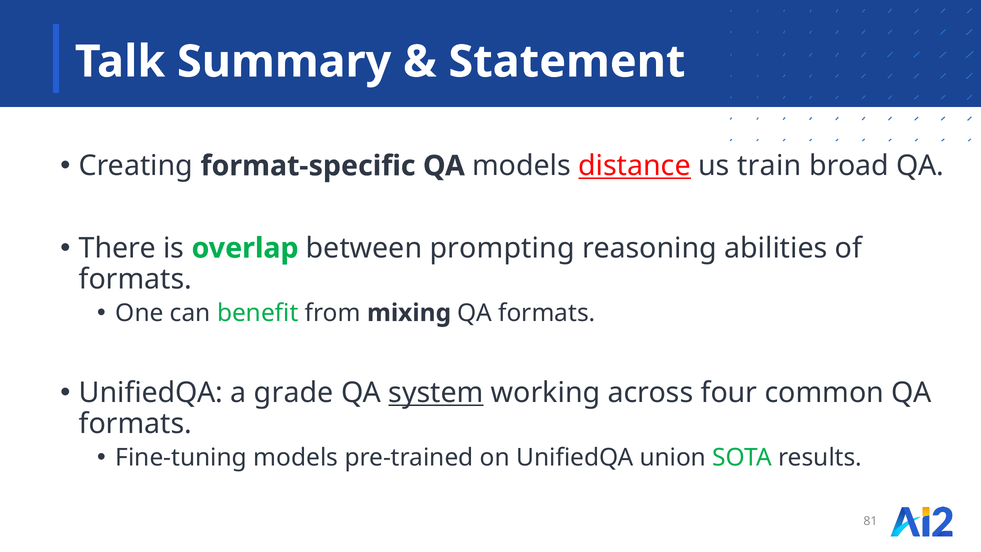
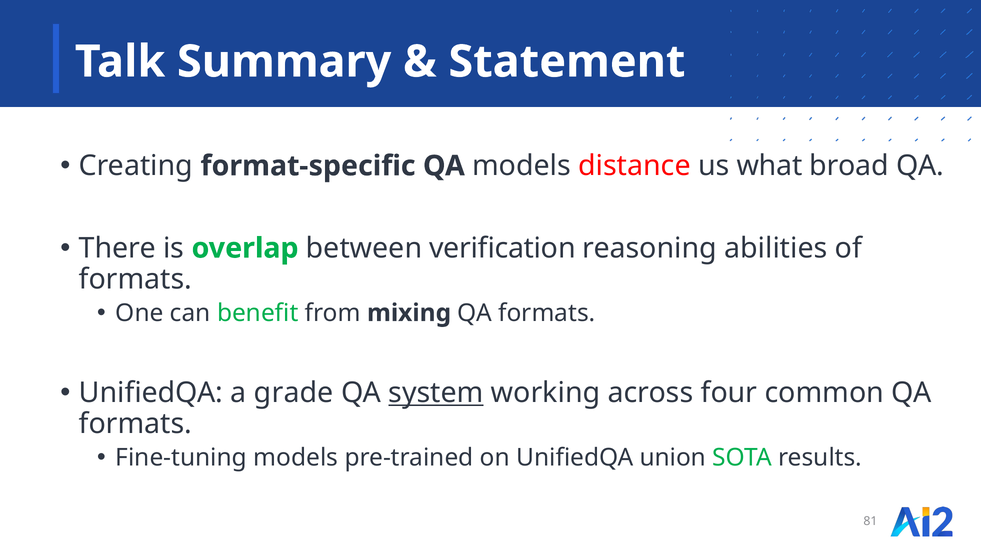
distance underline: present -> none (635, 166)
train: train -> what (770, 166)
prompting: prompting -> verification (502, 248)
